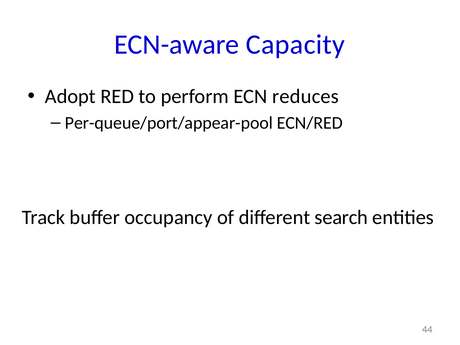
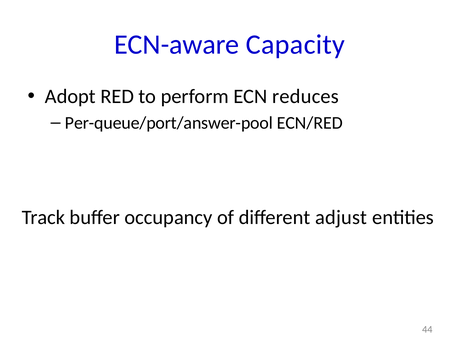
Per-queue/port/appear-pool: Per-queue/port/appear-pool -> Per-queue/port/answer-pool (169, 123)
search: search -> adjust (341, 217)
